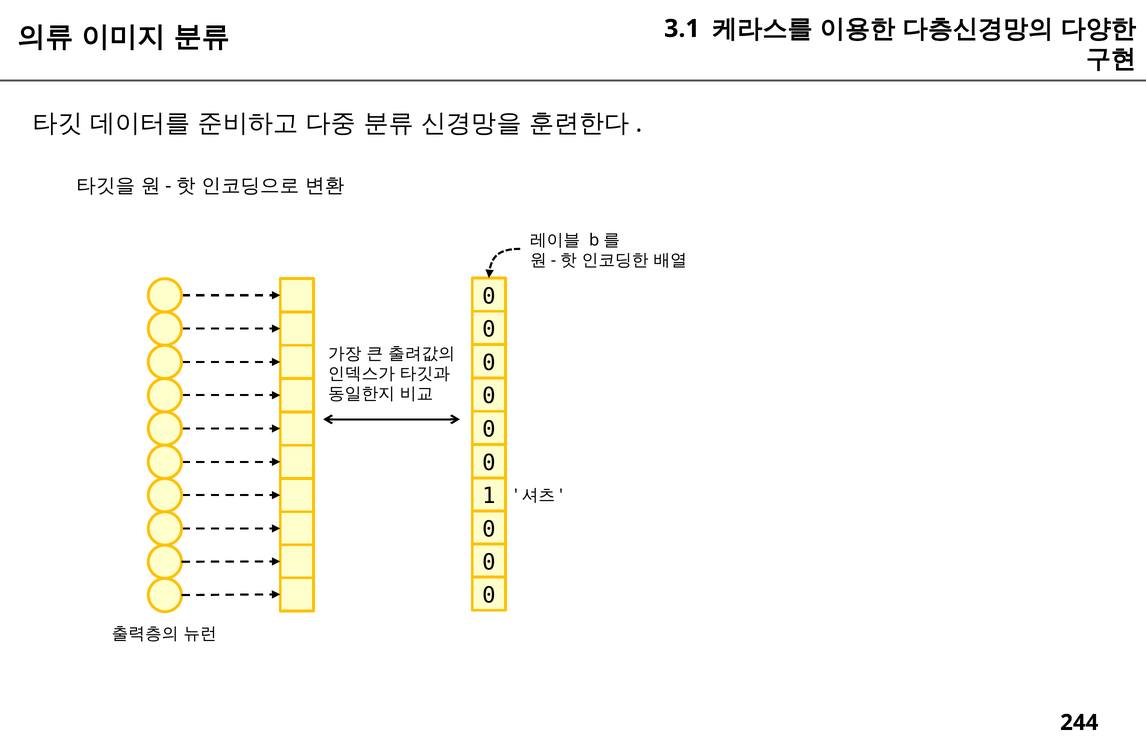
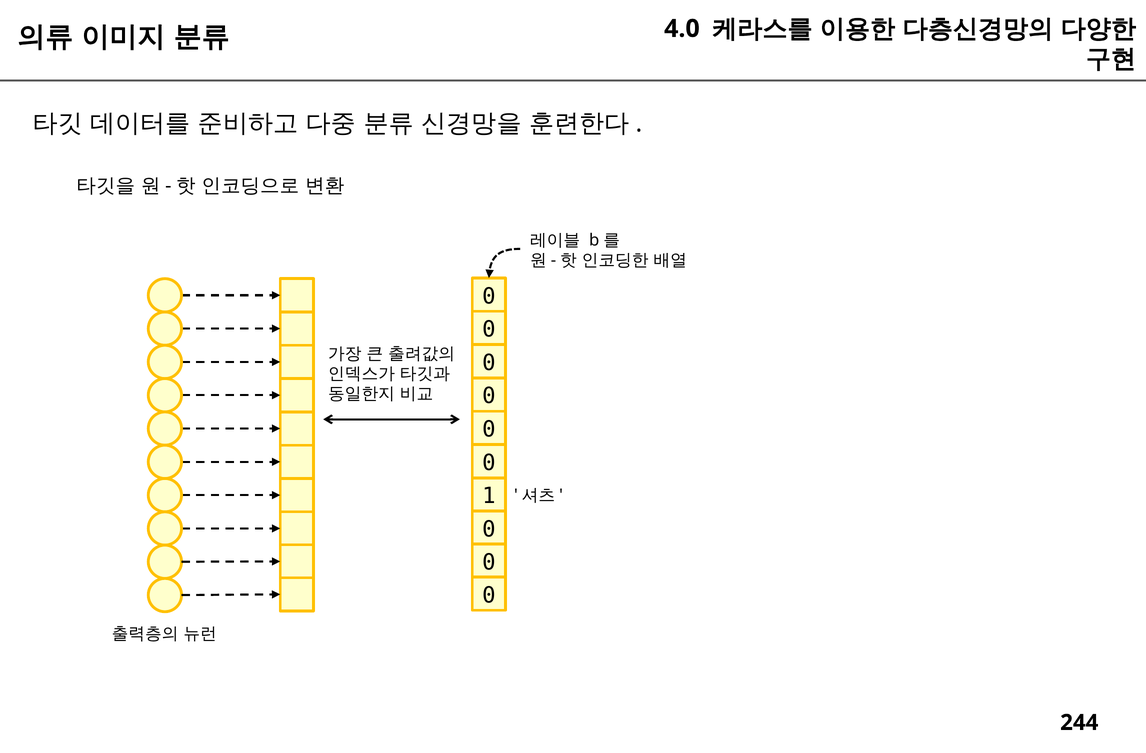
3.1: 3.1 -> 4.0 (682, 29)
